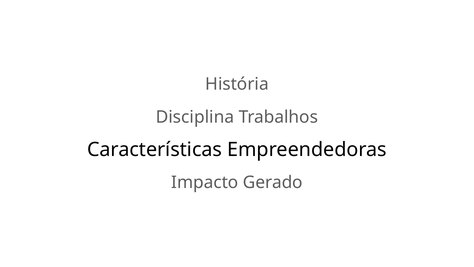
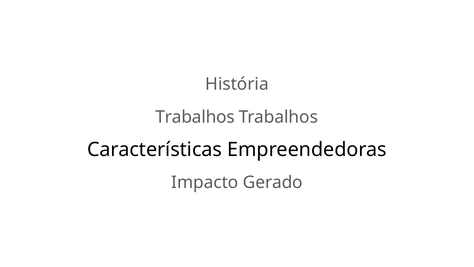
Disciplina: Disciplina -> Trabalhos (195, 117)
